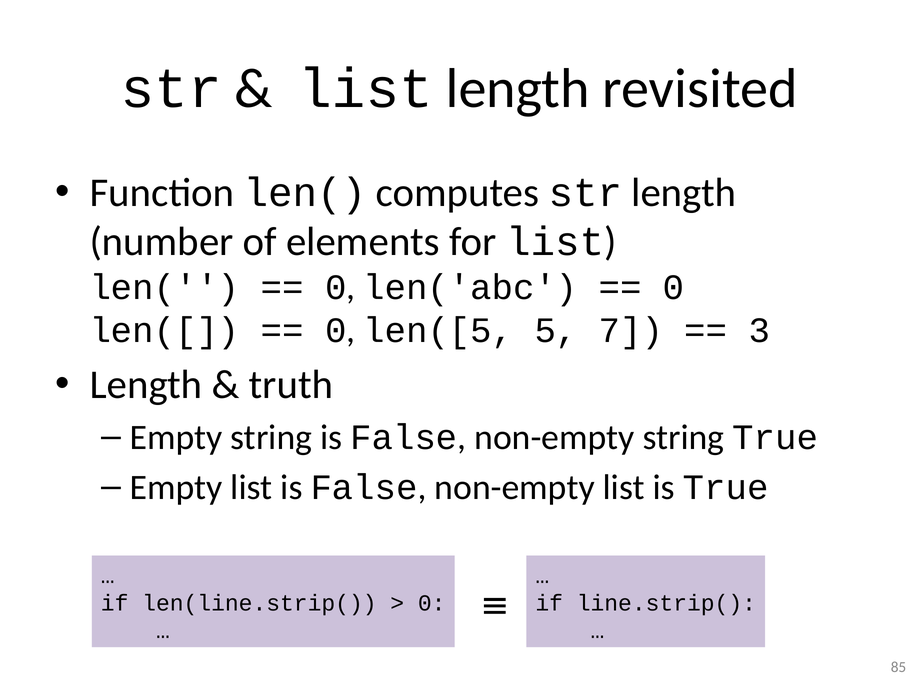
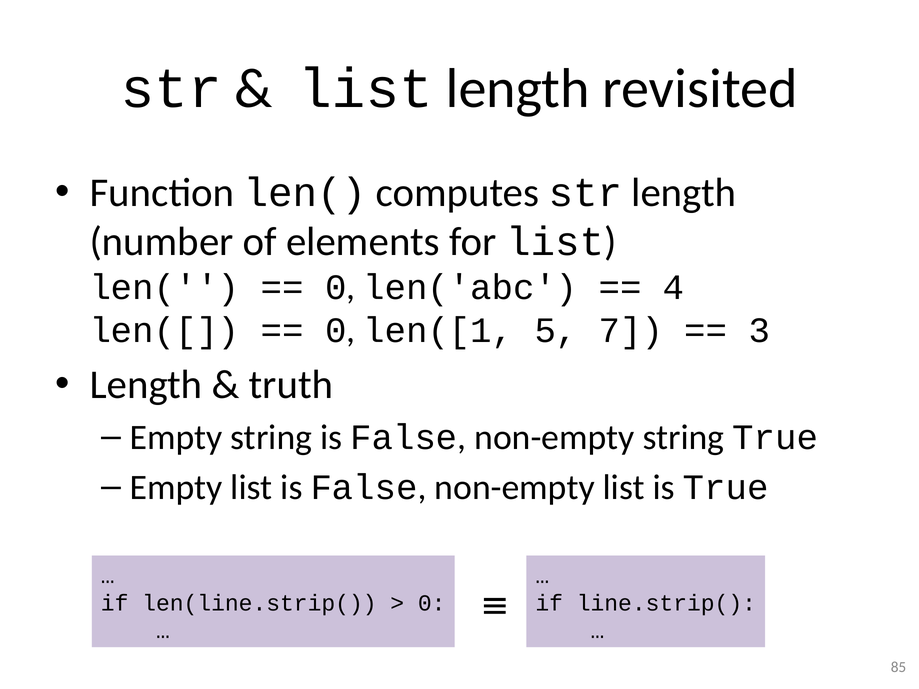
0: 0 -> 4 (674, 287)
len([5: len([5 -> len([1 (438, 330)
